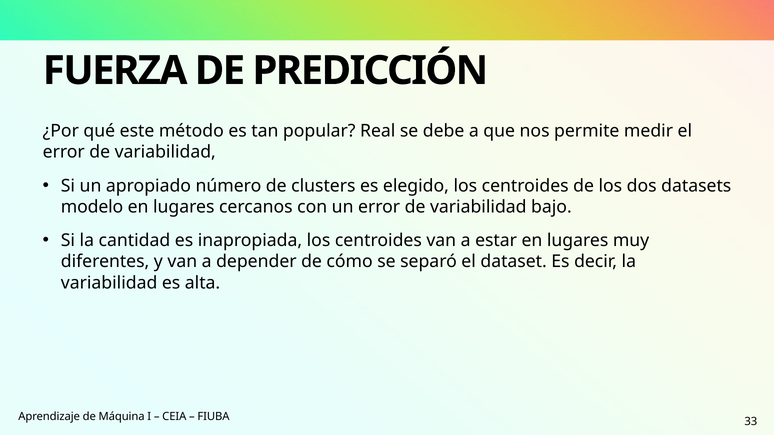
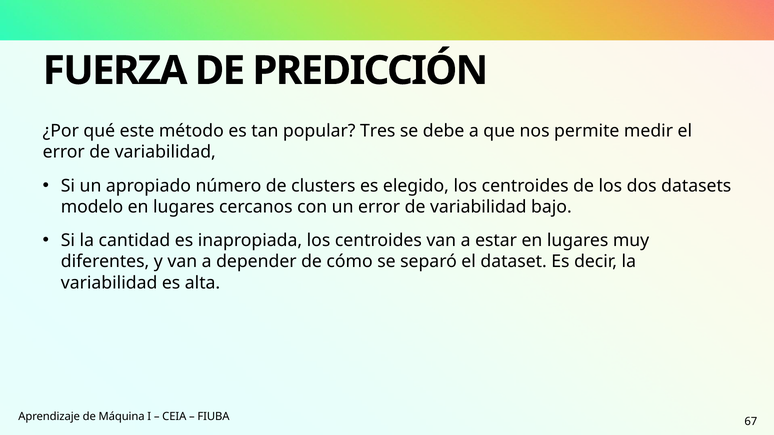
Real: Real -> Tres (378, 131)
33: 33 -> 67 (751, 422)
